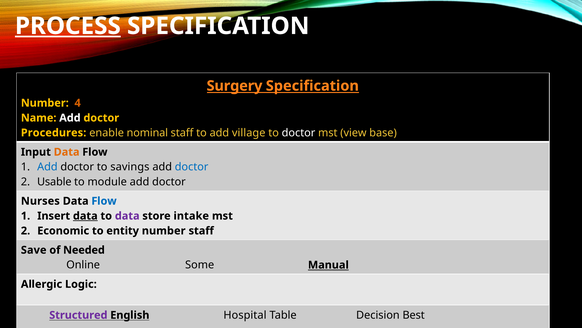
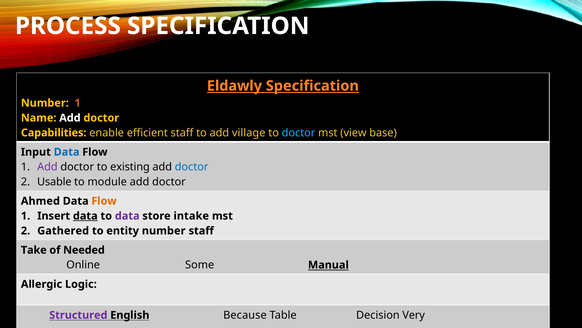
PROCESS underline: present -> none (68, 26)
Surgery: Surgery -> Eldawly (234, 86)
Number 4: 4 -> 1 (78, 103)
Procedures: Procedures -> Capabilities (54, 133)
nominal: nominal -> efficient (147, 133)
doctor colour: white -> light blue (299, 133)
Data colour: orange -> blue (67, 152)
Add colour: blue -> purple (47, 167)
savings: savings -> existing (130, 167)
Nurses: Nurses -> Ahmed (40, 201)
Flow colour: blue -> orange (104, 201)
Economic: Economic -> Gathered (63, 230)
Save: Save -> Take (34, 250)
Hospital: Hospital -> Because (245, 315)
Best: Best -> Very (414, 315)
